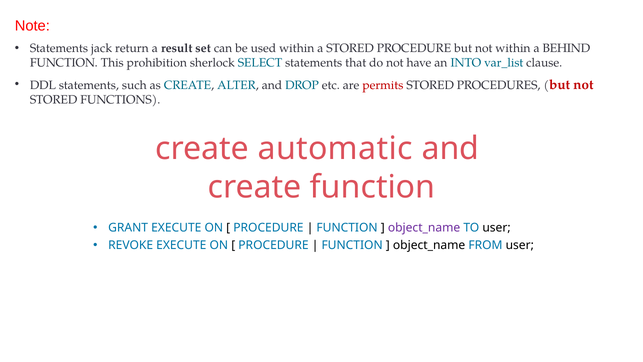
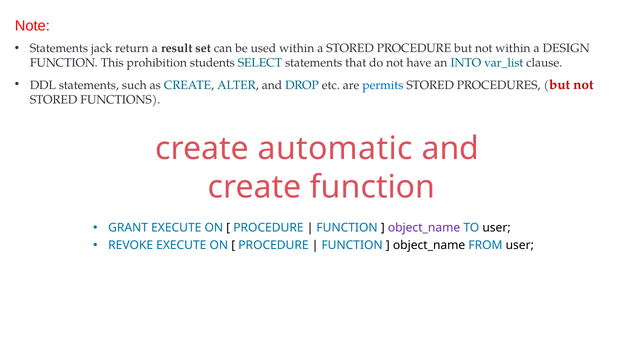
BEHIND: BEHIND -> DESIGN (566, 48)
sherlock: sherlock -> students (212, 63)
permits colour: red -> blue (383, 85)
